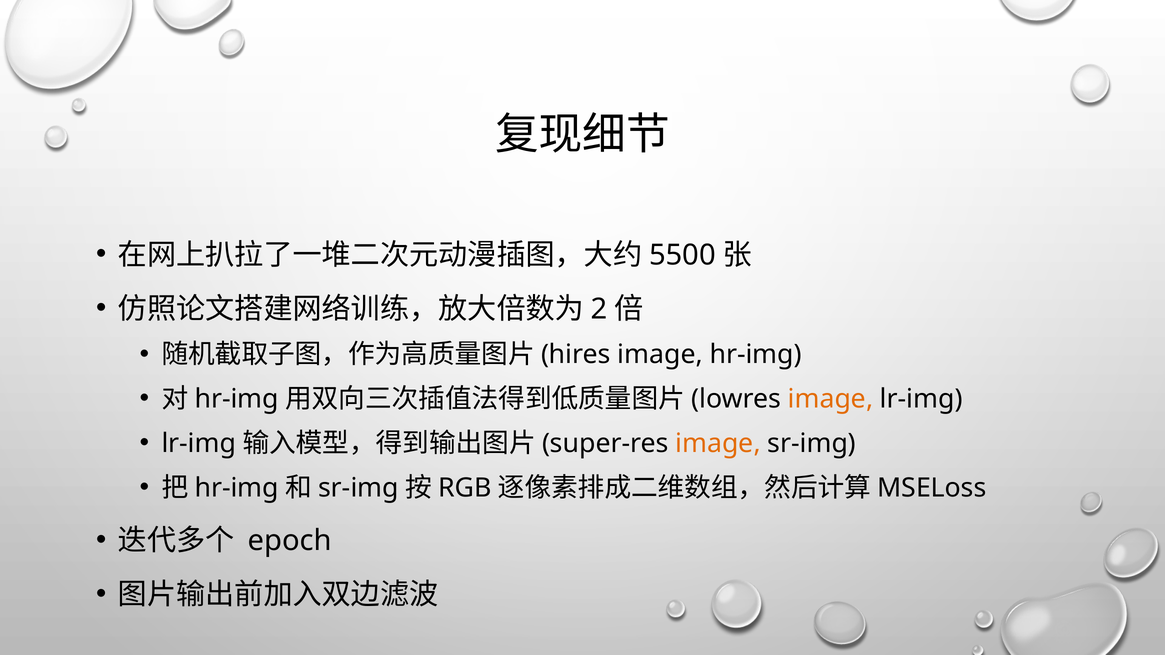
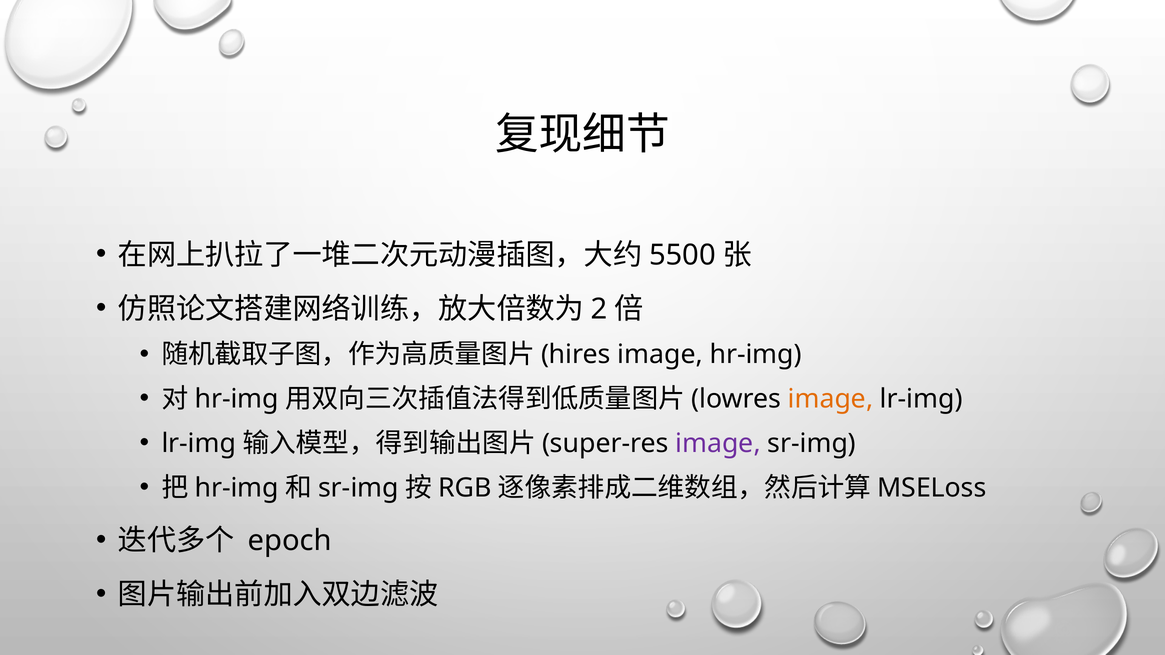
image colour: orange -> purple (718, 444)
